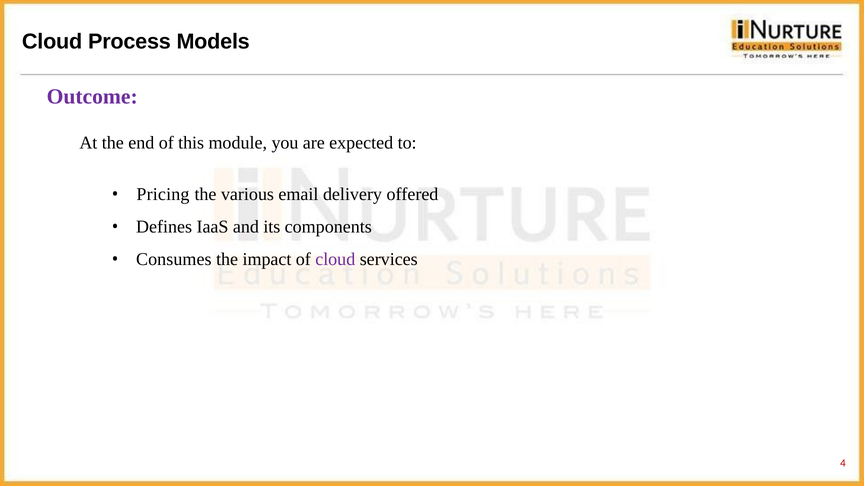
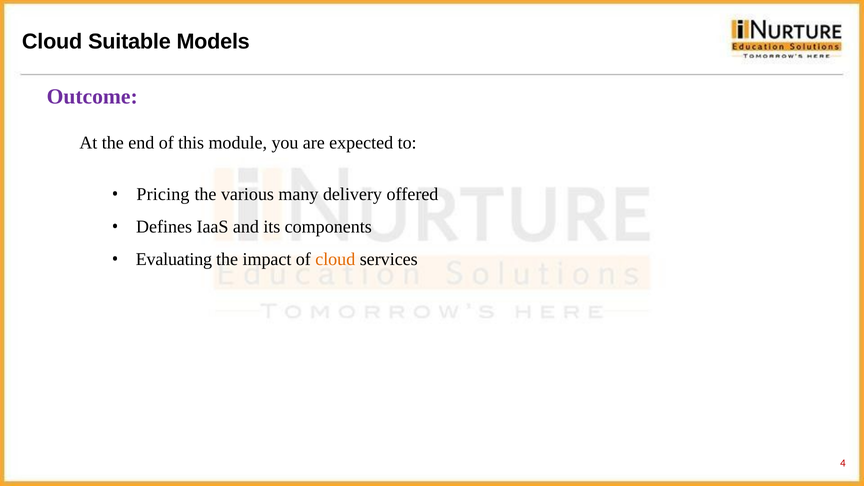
Process: Process -> Suitable (129, 42)
email: email -> many (298, 194)
Consumes: Consumes -> Evaluating (174, 259)
cloud colour: purple -> orange (335, 259)
